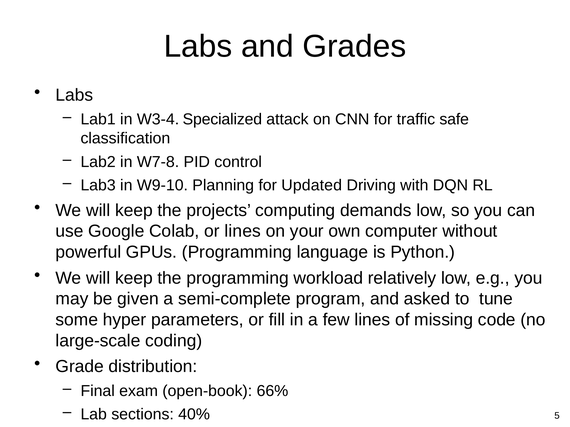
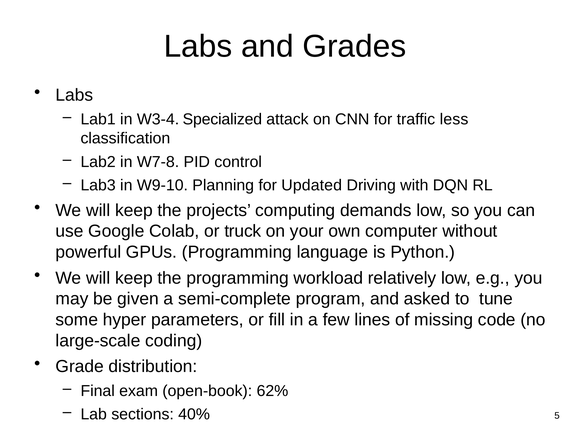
safe: safe -> less (454, 120)
or lines: lines -> truck (243, 231)
66%: 66% -> 62% (272, 391)
